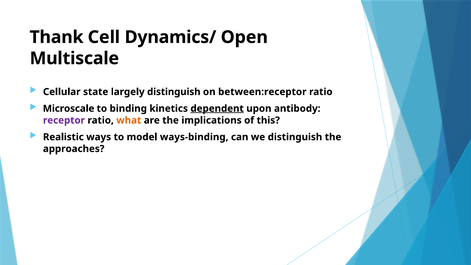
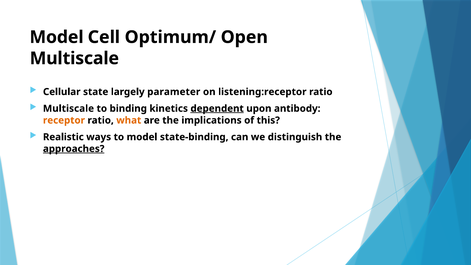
Thank: Thank -> Model (56, 37)
Dynamics/: Dynamics/ -> Optimum/ (170, 37)
largely distinguish: distinguish -> parameter (174, 92)
between:receptor: between:receptor -> listening:receptor (262, 92)
Microscale: Microscale -> Multiscale (68, 109)
receptor colour: purple -> orange (64, 120)
ways-binding: ways-binding -> state-binding (194, 137)
approaches underline: none -> present (74, 149)
